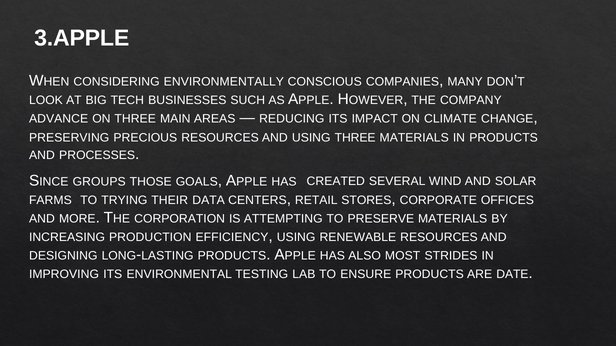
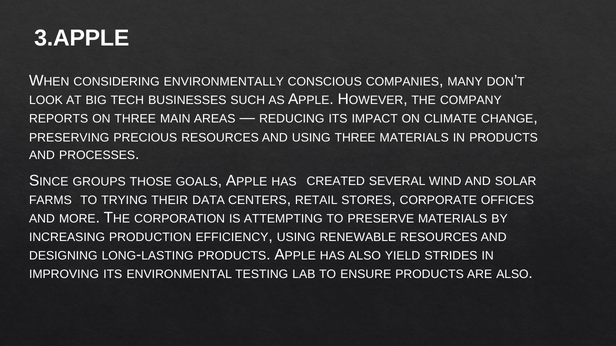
ADVANCE: ADVANCE -> REPORTS (59, 119)
MOST: MOST -> YIELD (403, 256)
ARE DATE: DATE -> ALSO (512, 274)
